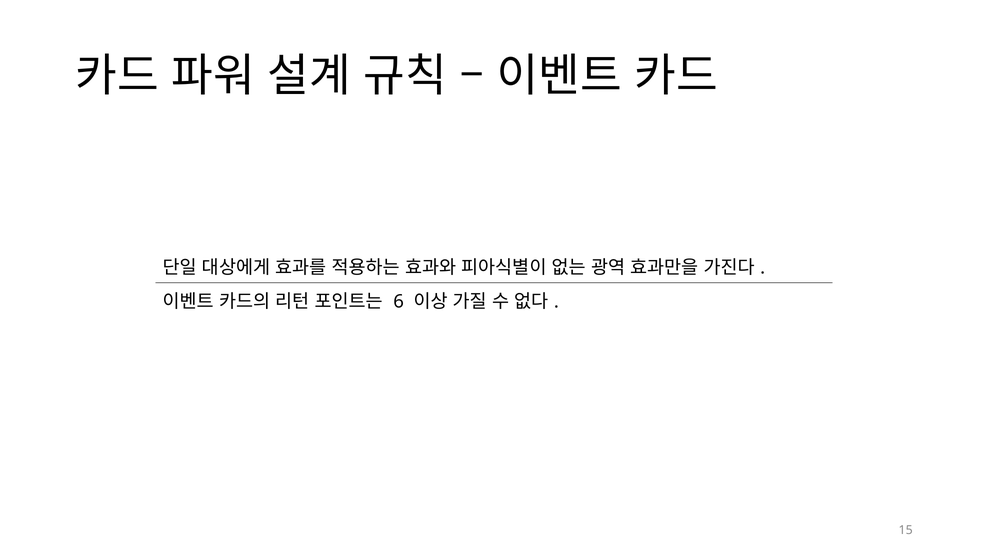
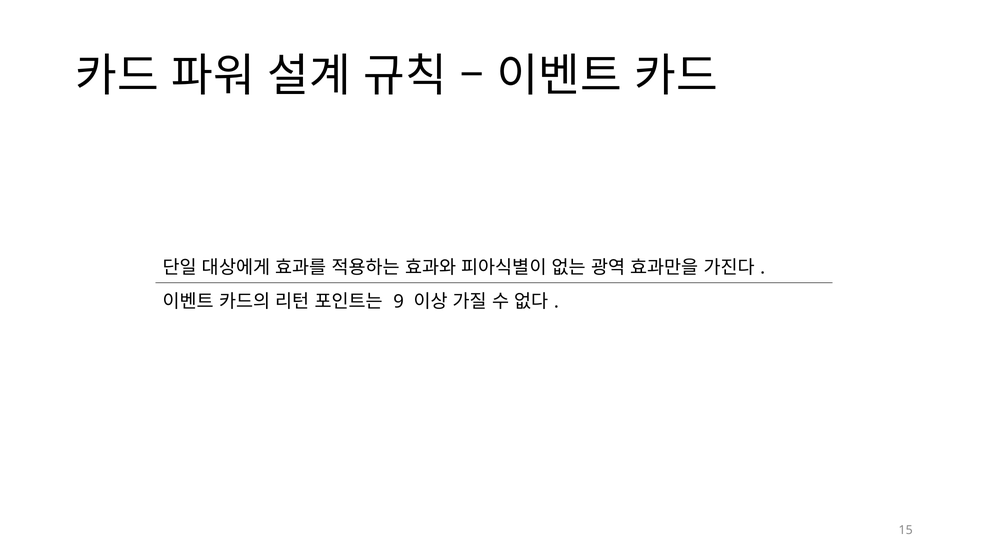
6: 6 -> 9 (399, 302)
